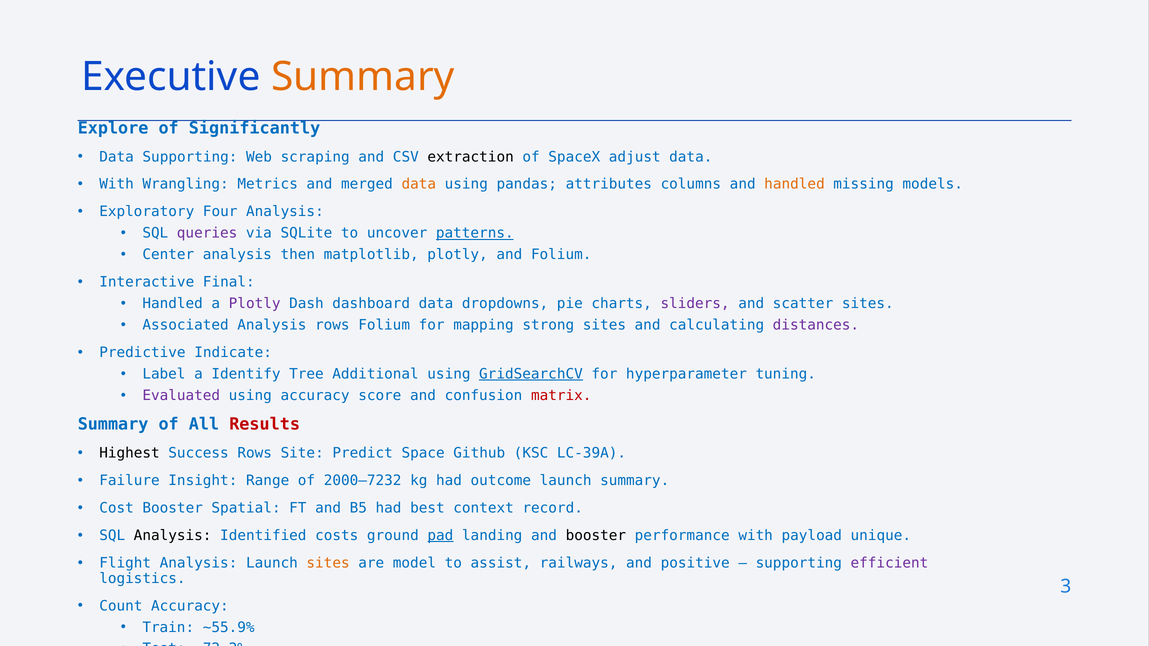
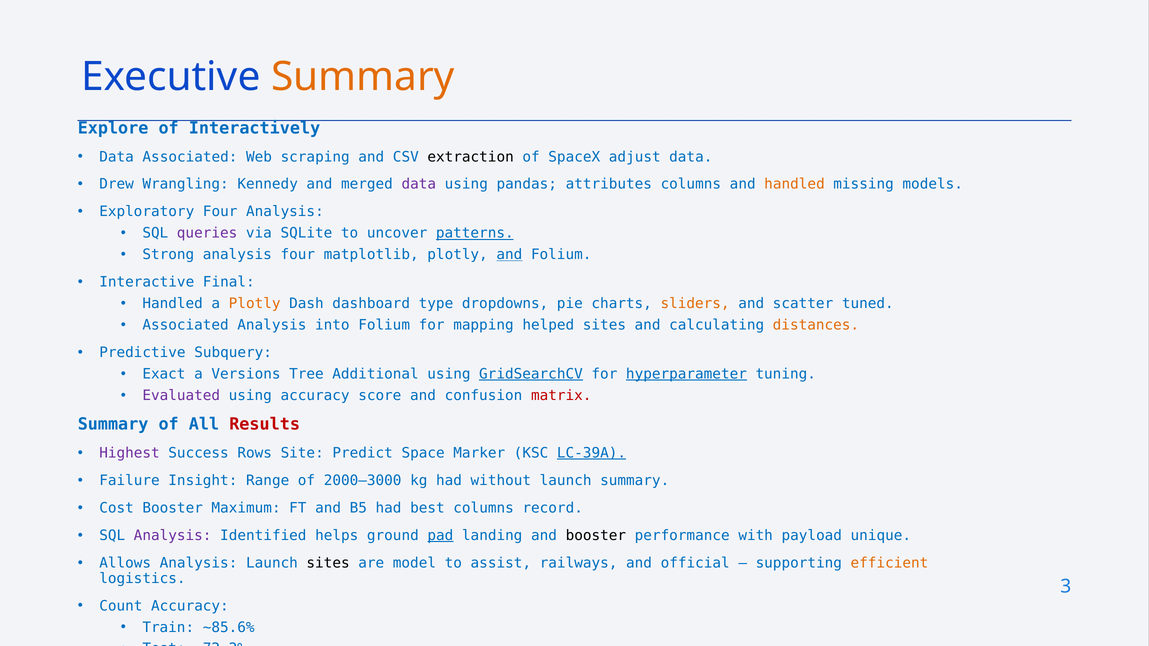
Significantly: Significantly -> Interactively (255, 128)
Data Supporting: Supporting -> Associated (190, 157)
With: With -> Drew (117, 184)
Metrics: Metrics -> Kennedy (268, 184)
data colour: orange -> purple (419, 184)
Center: Center -> Strong (168, 255)
analysis then: then -> four (298, 255)
and underline: none -> present (509, 255)
Plotly colour: purple -> orange (255, 304)
dashboard data: data -> type (436, 304)
sliders colour: purple -> orange (695, 304)
scatter sites: sites -> tuned (868, 304)
Analysis rows: rows -> into (332, 325)
strong: strong -> helped (548, 325)
distances colour: purple -> orange (816, 325)
Indicate: Indicate -> Subquery (233, 353)
Label: Label -> Exact (164, 374)
Identify: Identify -> Versions (246, 374)
hyperparameter underline: none -> present (686, 374)
Highest colour: black -> purple (130, 453)
Github: Github -> Marker (479, 453)
LC-39A underline: none -> present (592, 453)
2000–7232: 2000–7232 -> 2000–3000 (363, 481)
outcome: outcome -> without (501, 481)
Spatial: Spatial -> Maximum (246, 508)
best context: context -> columns (484, 508)
Analysis colour: black -> purple (173, 536)
costs: costs -> helps (337, 536)
Flight: Flight -> Allows (125, 563)
sites colour: orange -> black (328, 563)
positive: positive -> official (695, 563)
efficient colour: purple -> orange (889, 563)
~55.9%: ~55.9% -> ~85.6% (229, 628)
